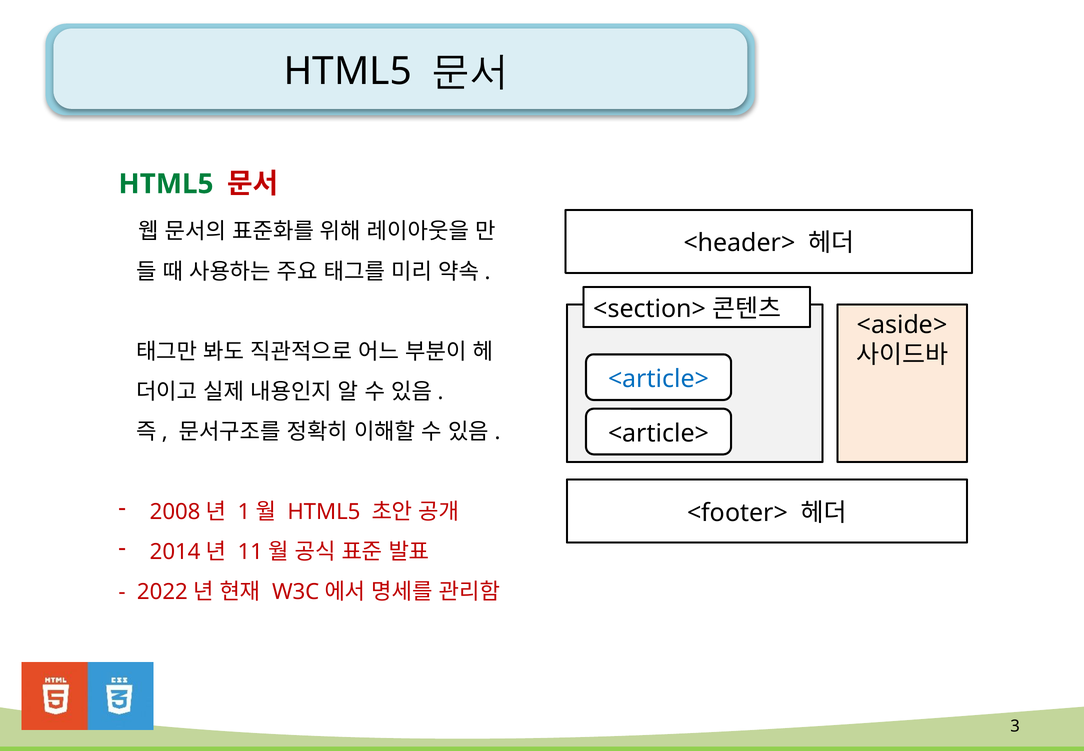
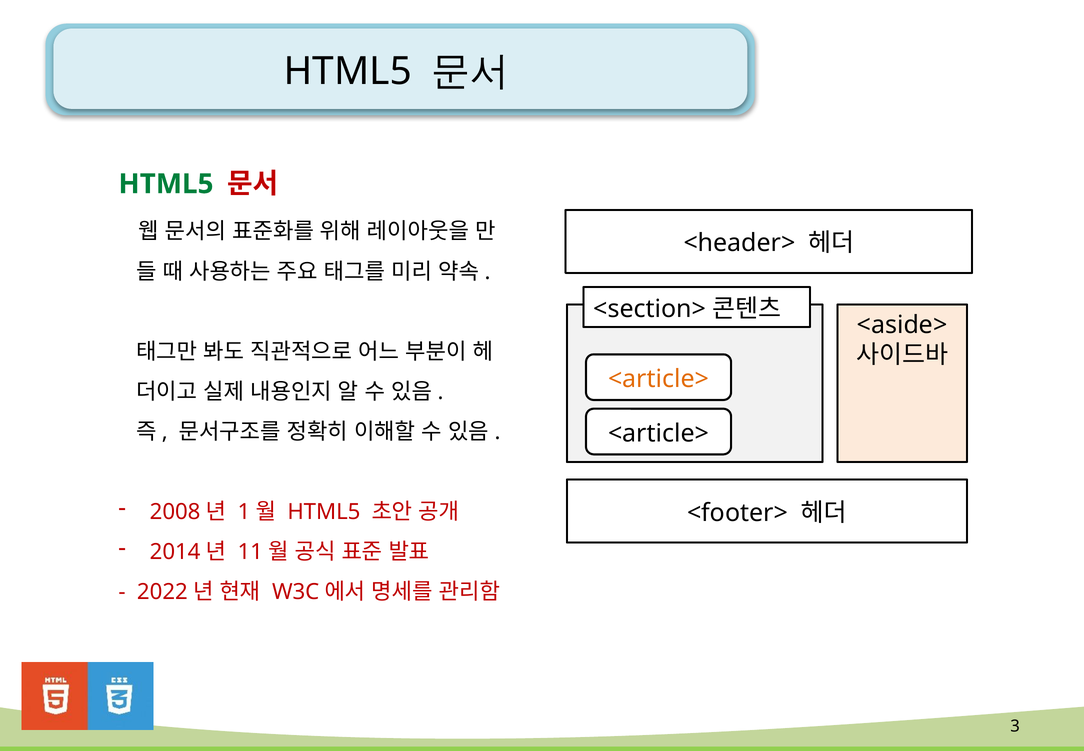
<article> colour: blue -> orange (659, 379)
